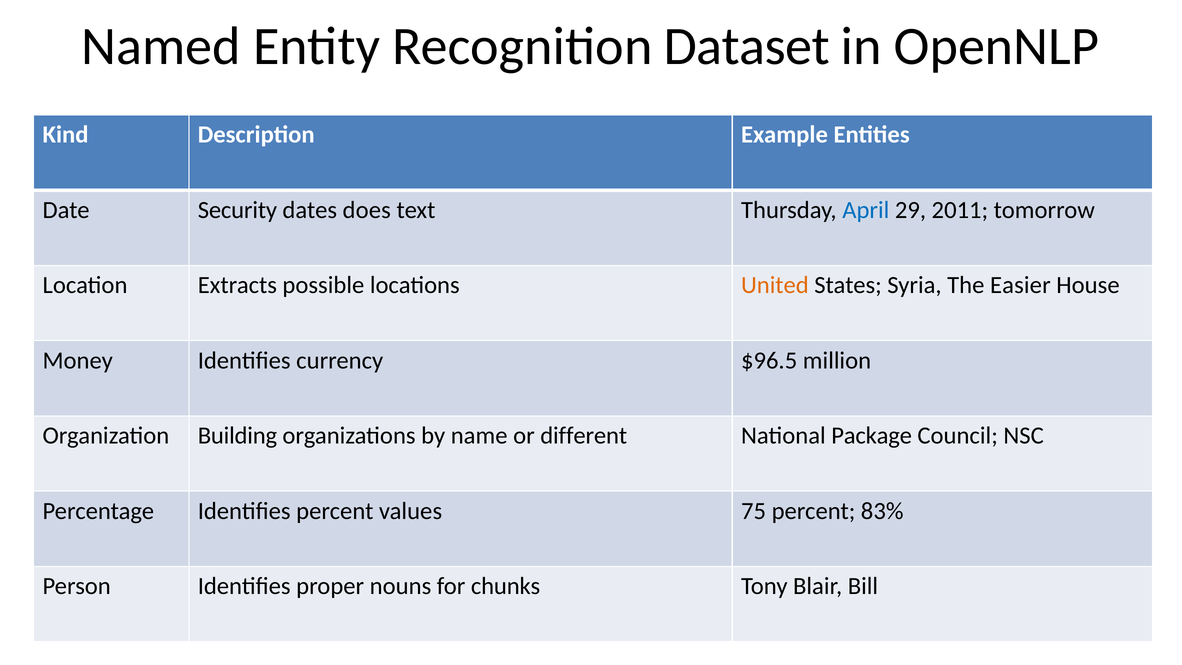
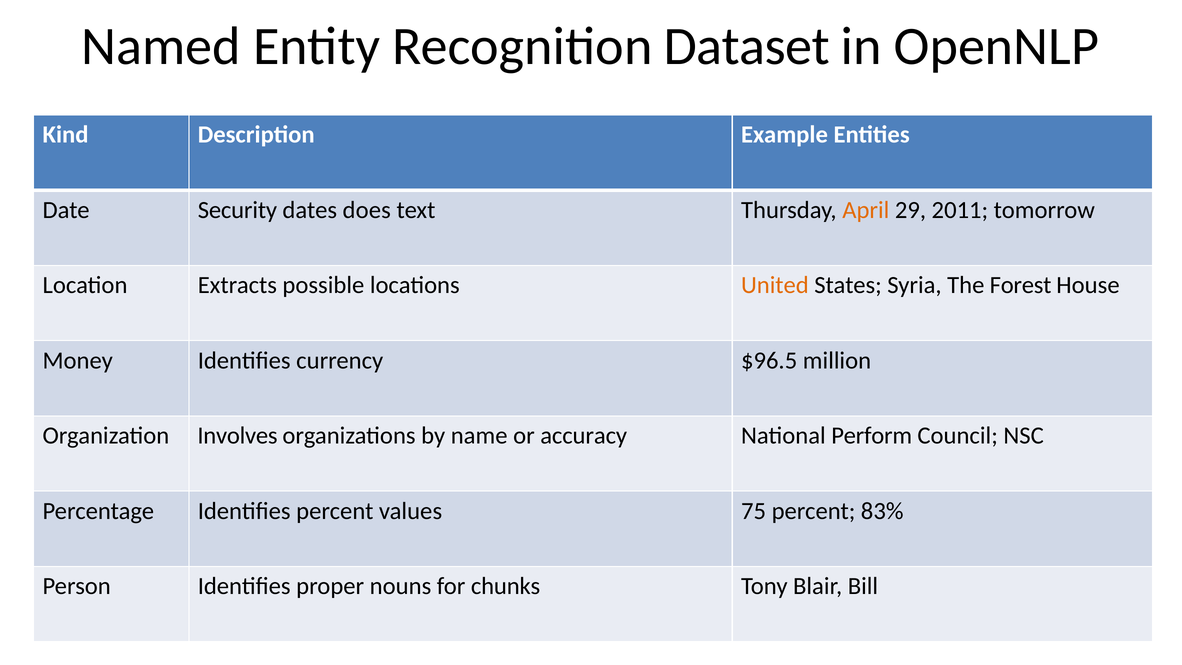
April colour: blue -> orange (866, 210)
Easier: Easier -> Forest (1021, 285)
Building: Building -> Involves (237, 436)
different: different -> accuracy (584, 436)
Package: Package -> Perform (872, 436)
